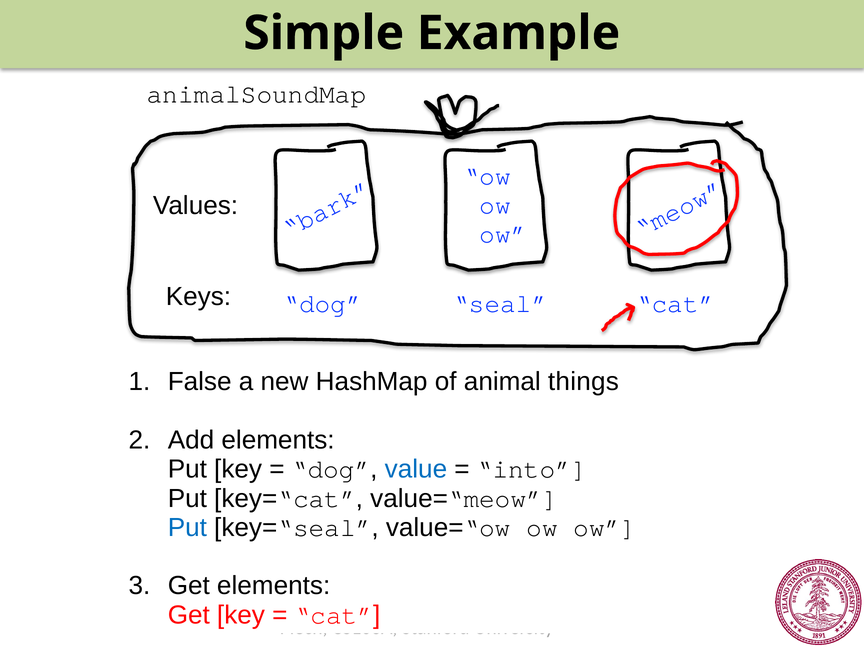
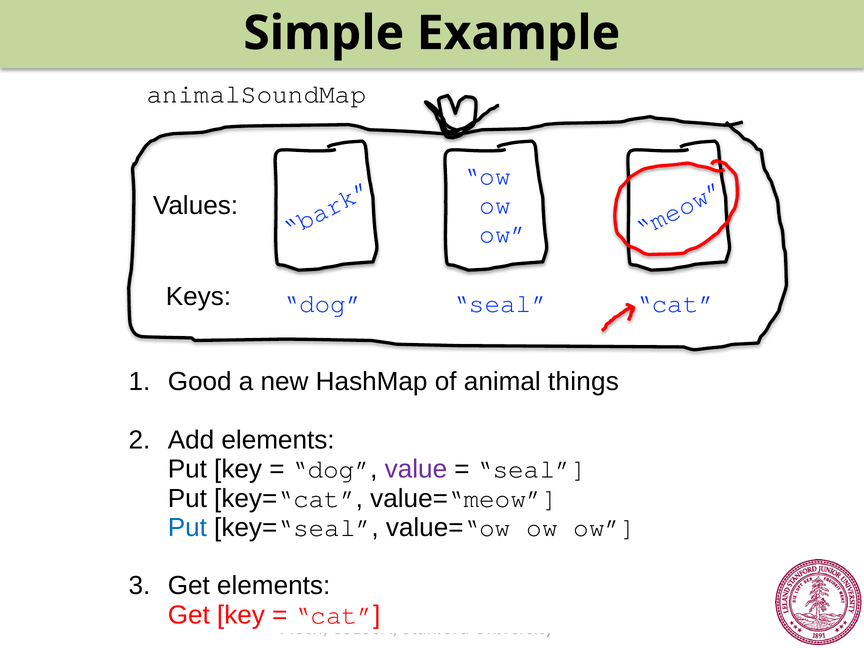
False: False -> Good (200, 382)
value colour: blue -> purple (416, 469)
into: into -> seal (532, 469)
